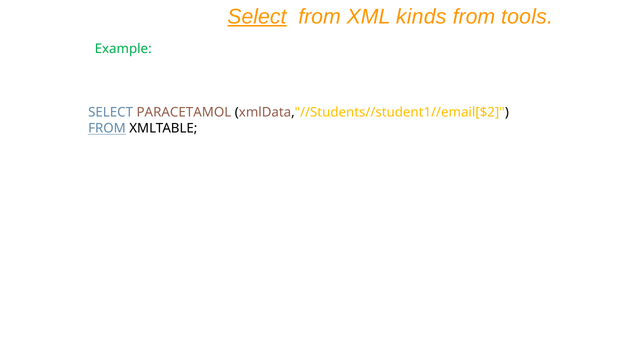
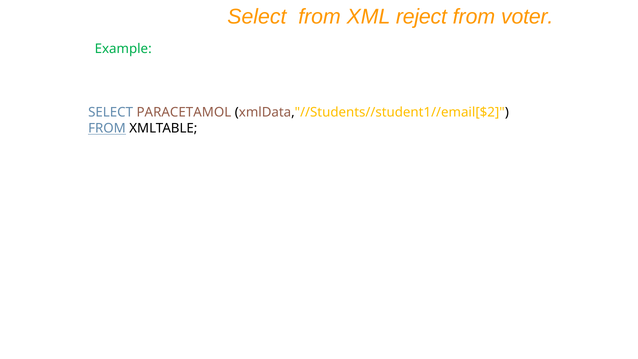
Select underline: present -> none (257, 17)
kinds: kinds -> reject (421, 17)
tools: tools -> voter (527, 17)
